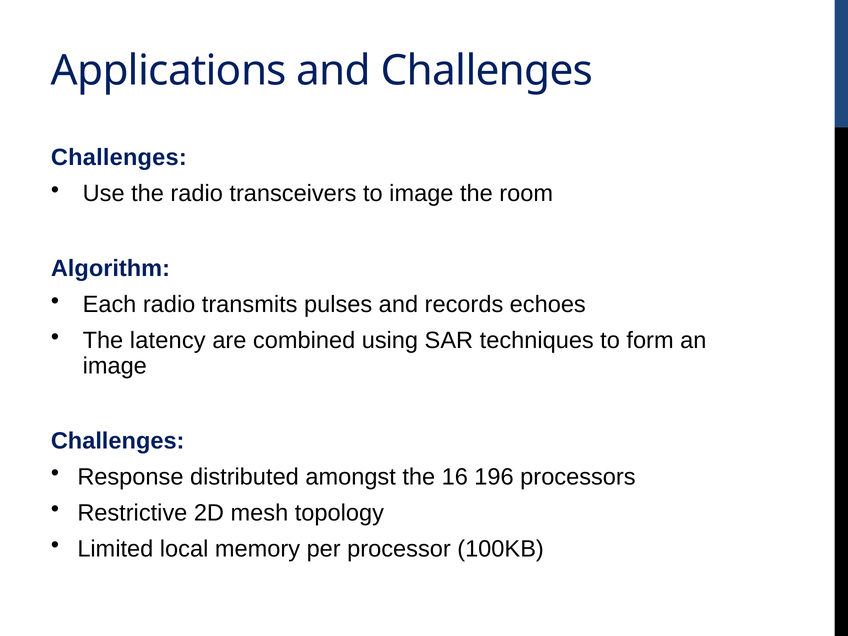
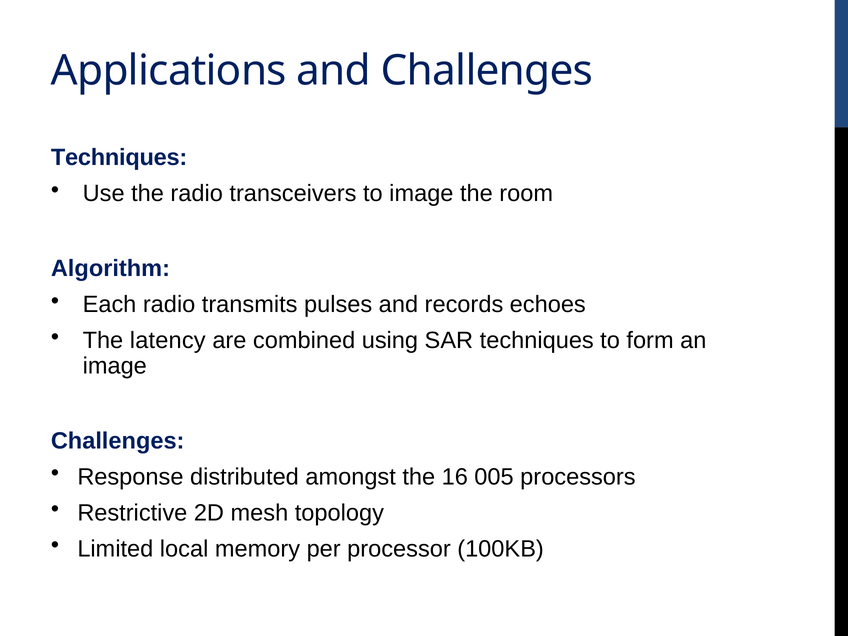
Challenges: Challenges -> Techniques (119, 158)
196: 196 -> 005 (494, 477)
